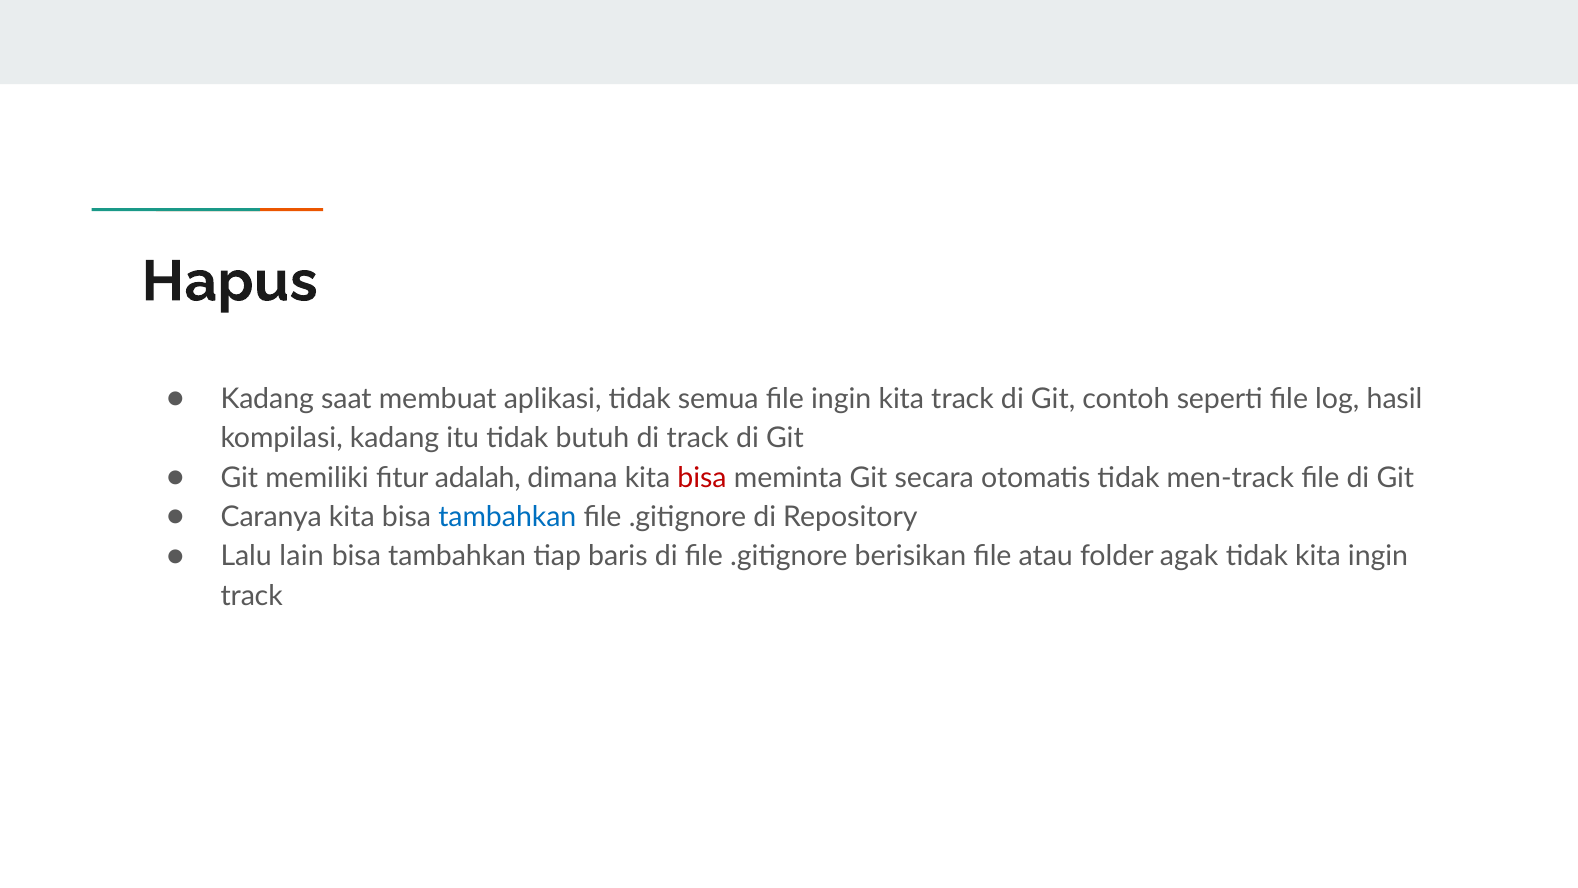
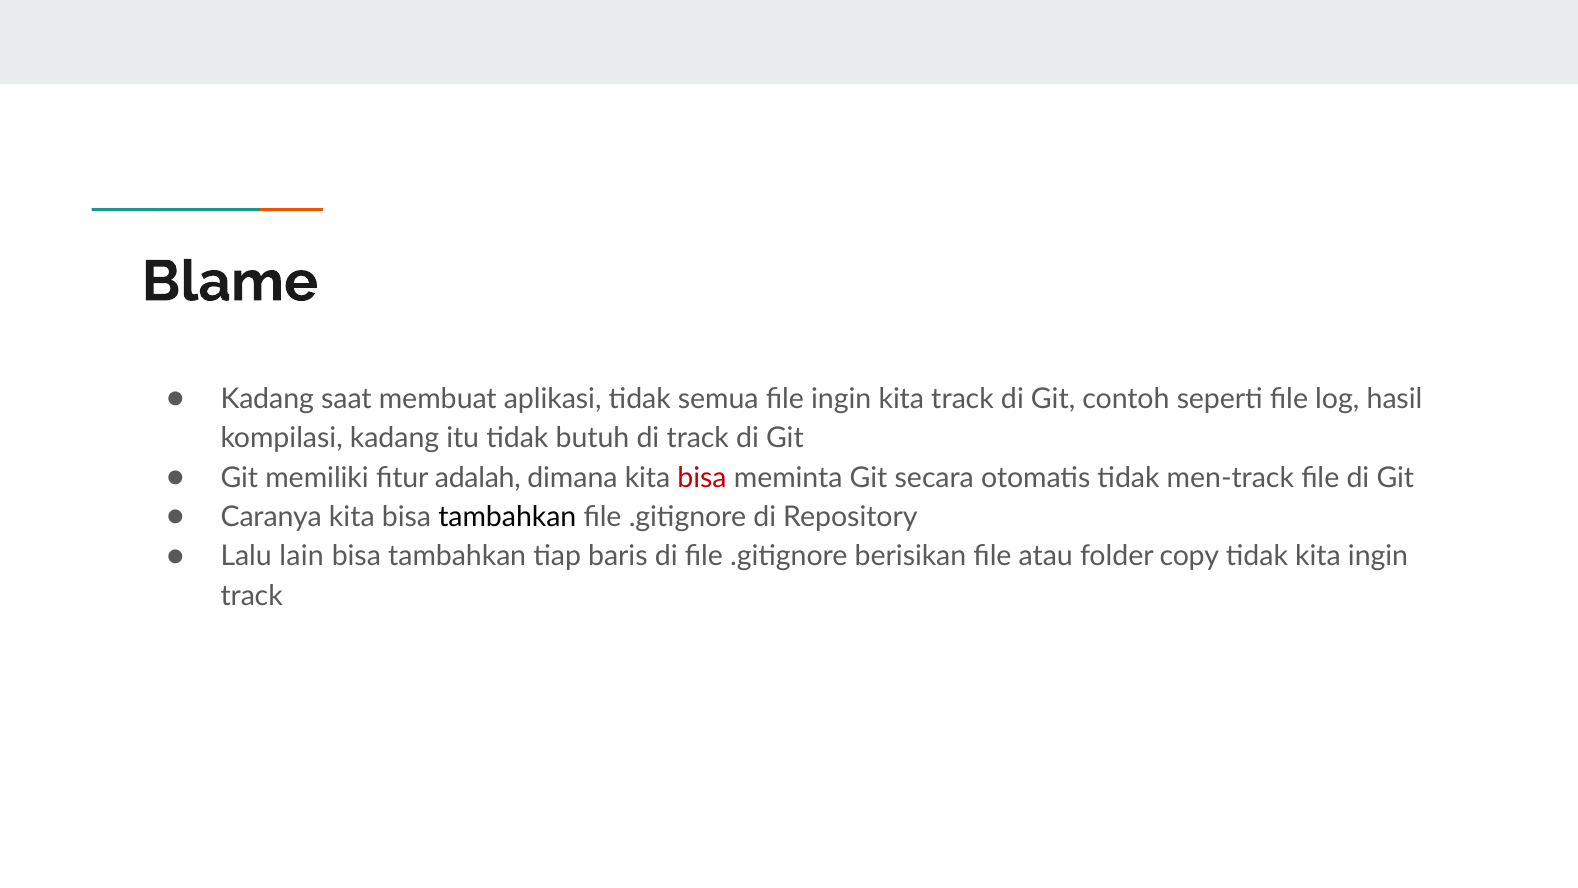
Hapus: Hapus -> Blame (230, 282)
tambahkan colour: blue -> black (507, 517)
agak: agak -> copy (1189, 556)
